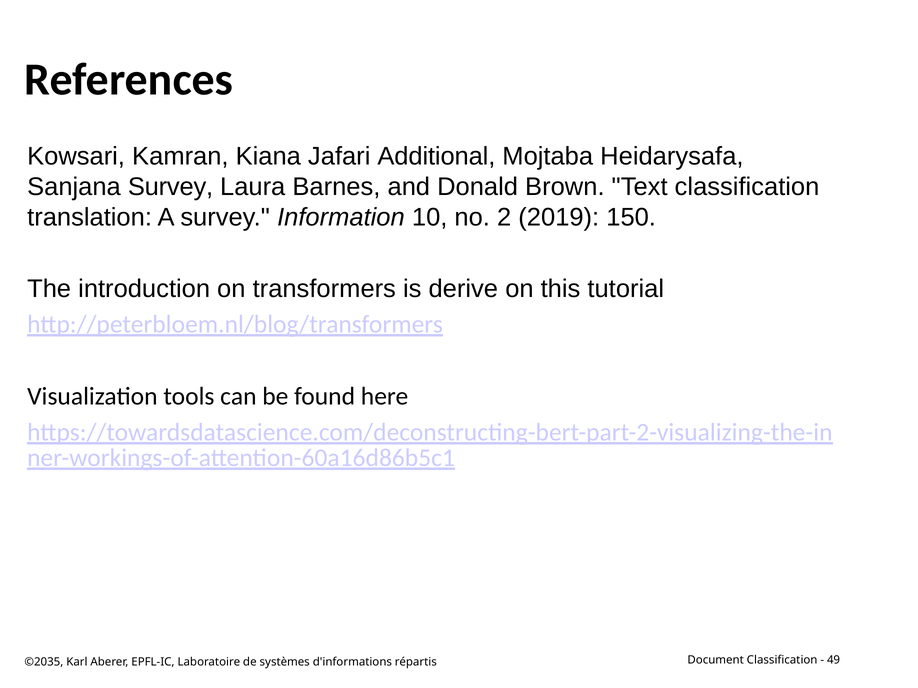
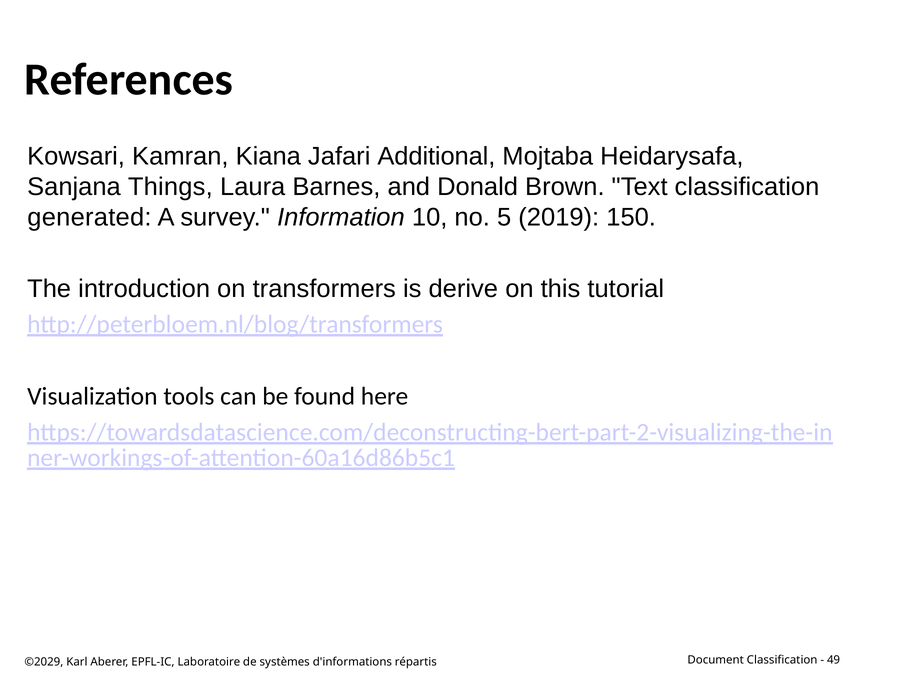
Sanjana Survey: Survey -> Things (170, 187)
translation: translation -> generated (89, 218)
2: 2 -> 5 (504, 218)
©2035: ©2035 -> ©2029 (44, 663)
